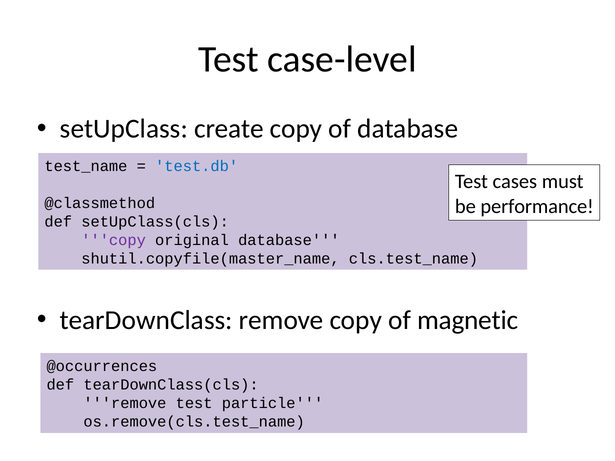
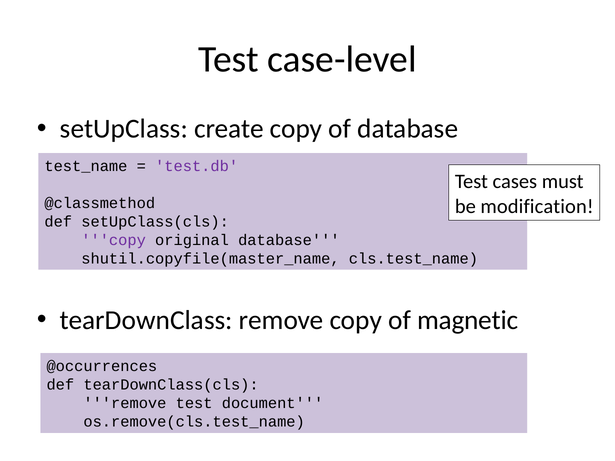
test.db colour: blue -> purple (197, 166)
performance: performance -> modification (537, 206)
particle: particle -> document (273, 404)
